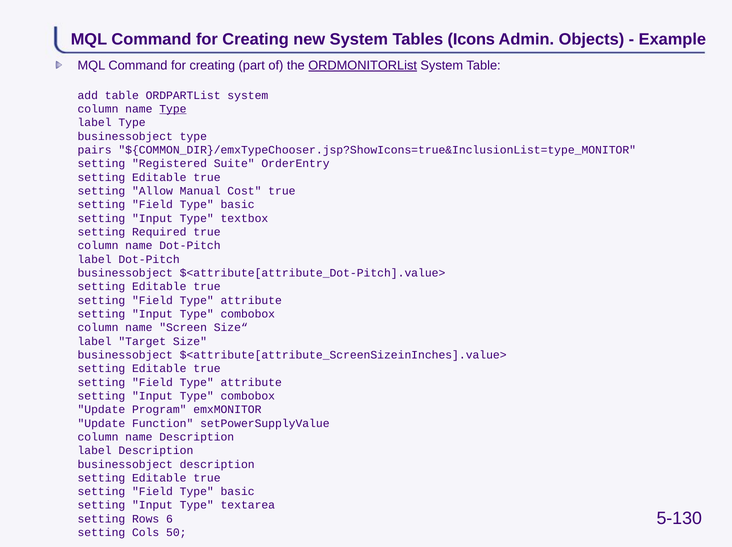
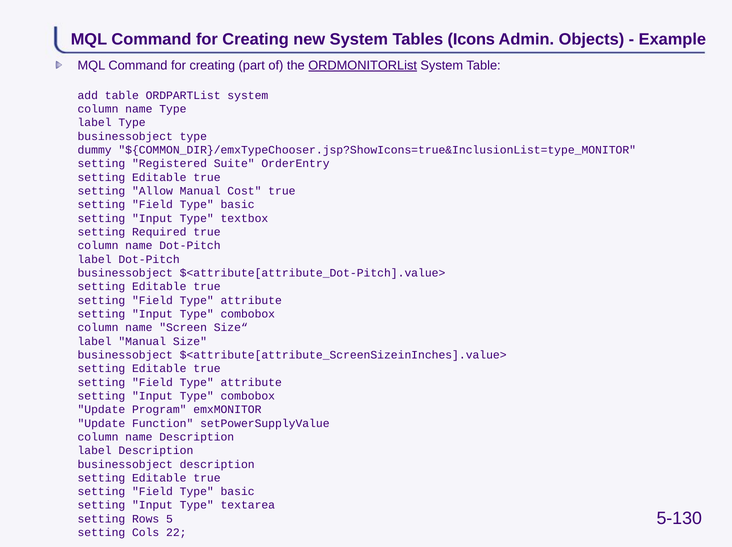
Type underline: present -> none (173, 109)
pairs: pairs -> dummy (95, 150)
label Target: Target -> Manual (142, 341)
6: 6 -> 5 (170, 519)
50: 50 -> 22 (176, 532)
